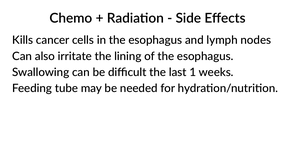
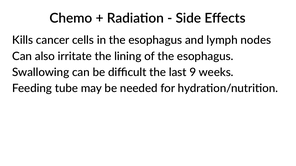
1: 1 -> 9 (193, 73)
